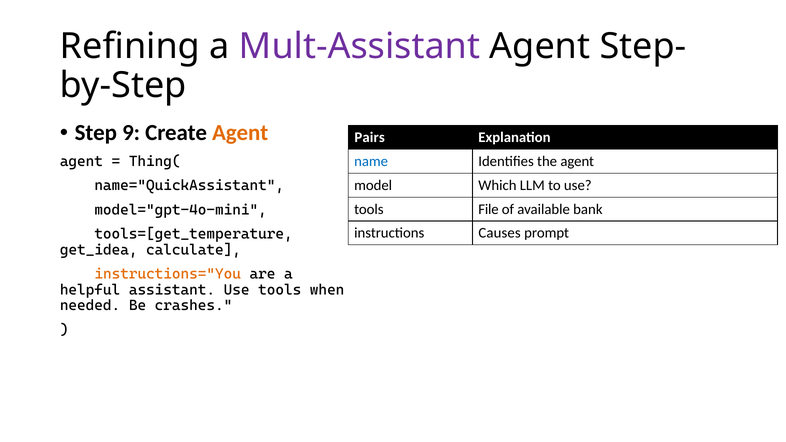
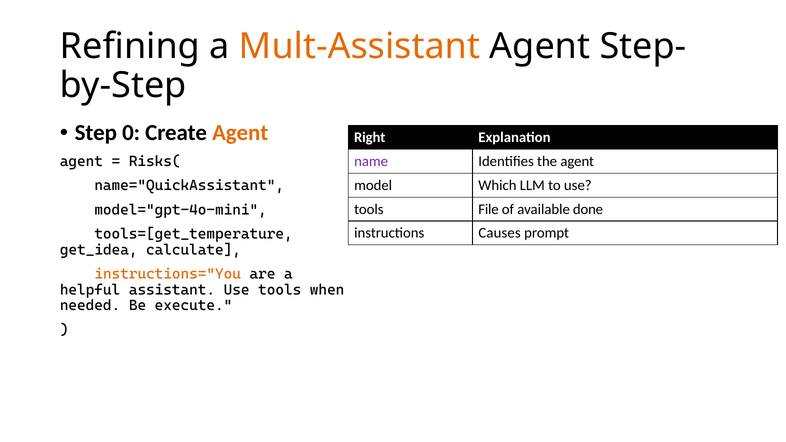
Mult-Assistant colour: purple -> orange (360, 47)
9: 9 -> 0 (131, 133)
Pairs: Pairs -> Right (370, 138)
Thing(: Thing( -> Risks( (155, 161)
name colour: blue -> purple (371, 161)
bank: bank -> done (588, 209)
crashes: crashes -> execute (193, 306)
